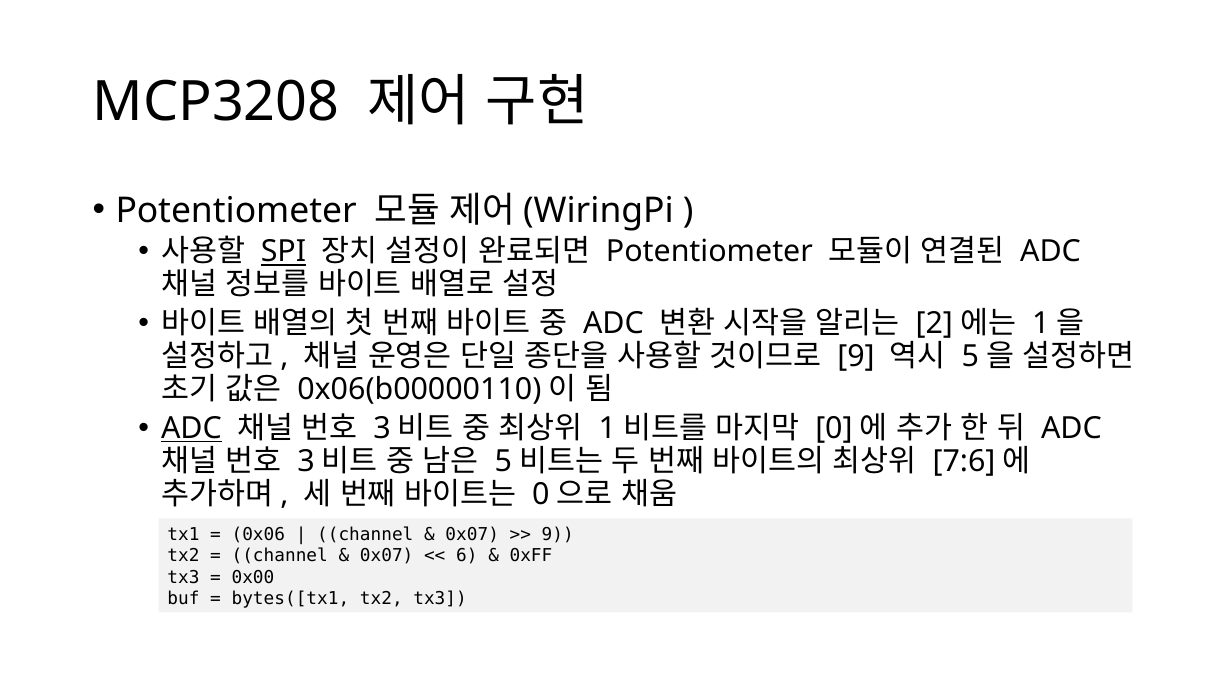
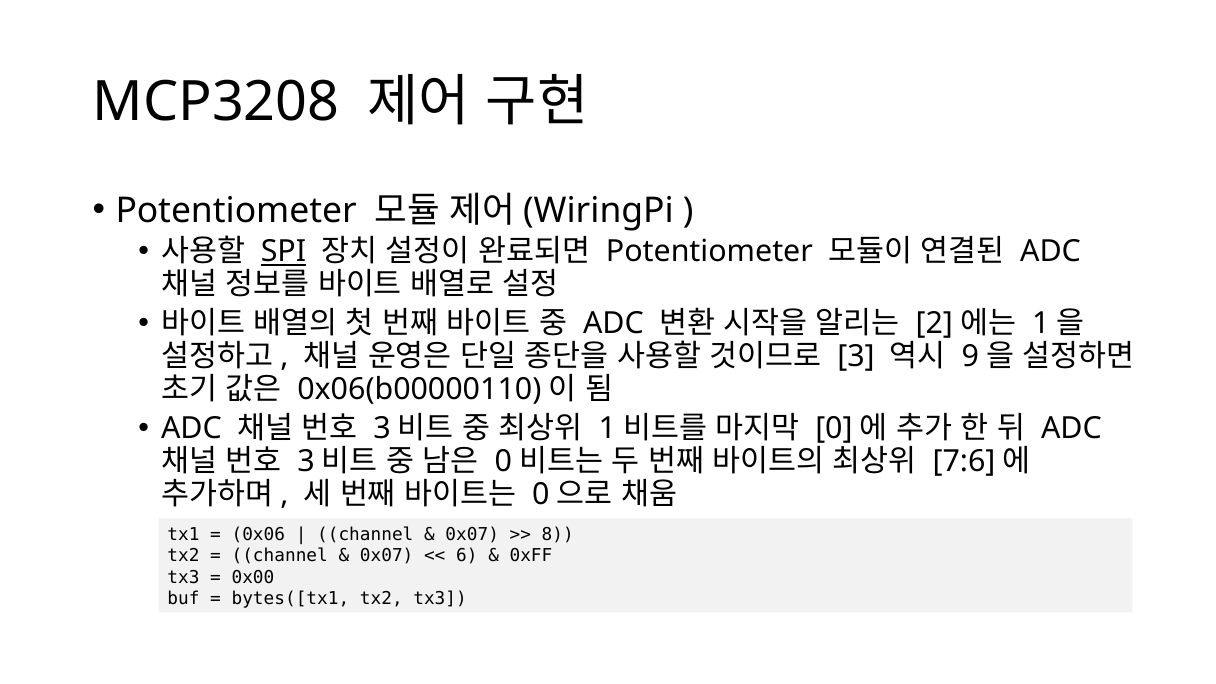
9: 9 -> 3 (856, 356)
5: 5 -> 9 (970, 356)
ADC underline: present -> none (191, 428)
5: 5 -> 0 (503, 461)
9: 9 -> 8 (558, 535)
